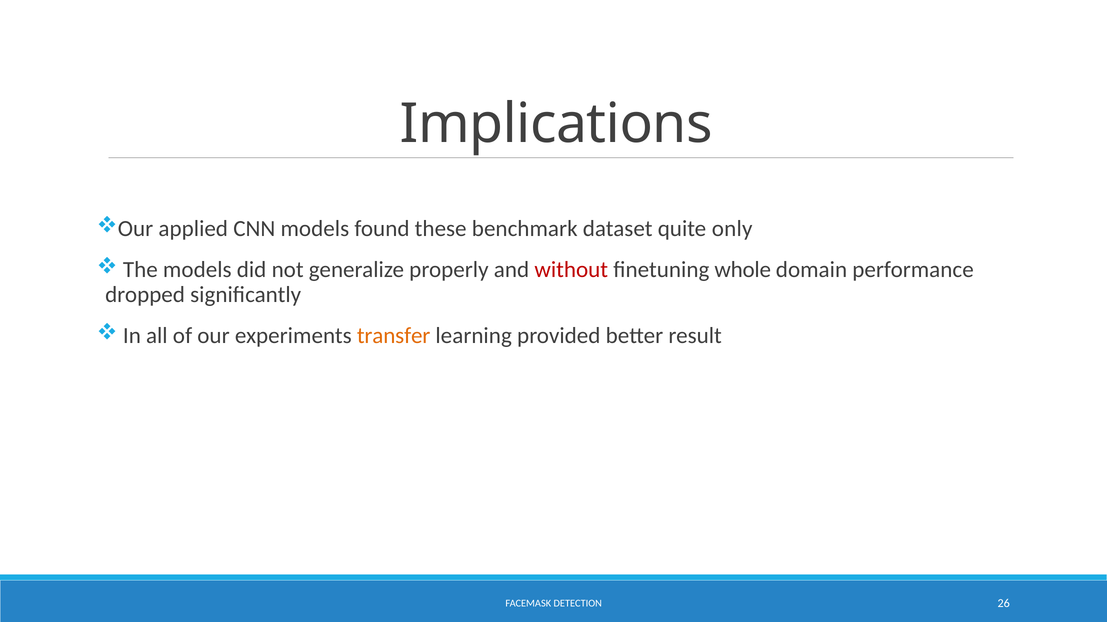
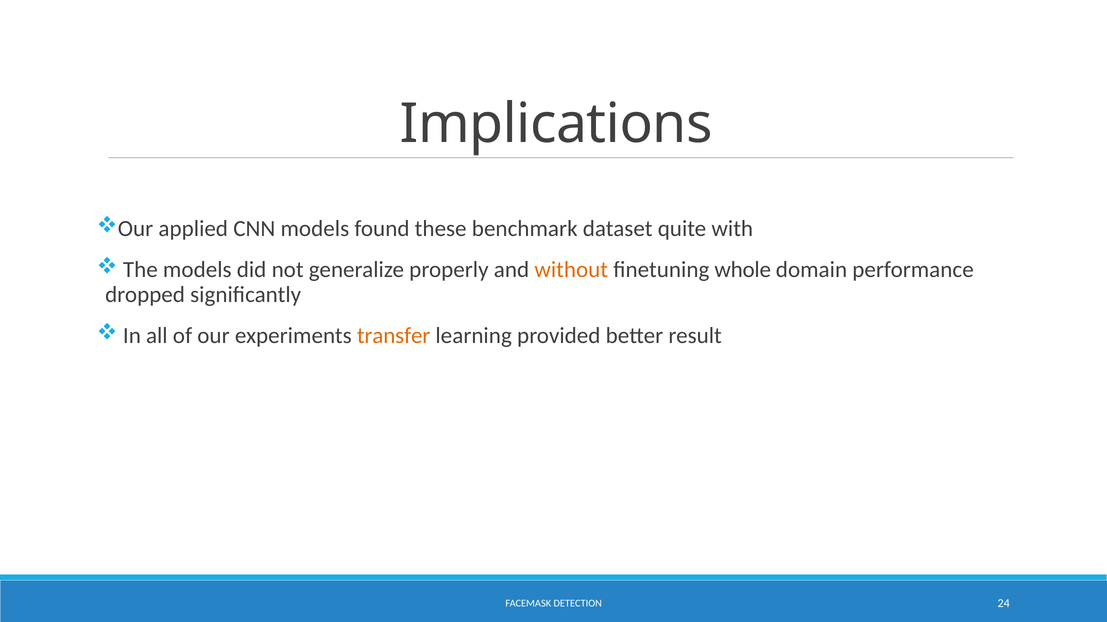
only: only -> with (732, 229)
without colour: red -> orange (571, 270)
26: 26 -> 24 (1004, 604)
